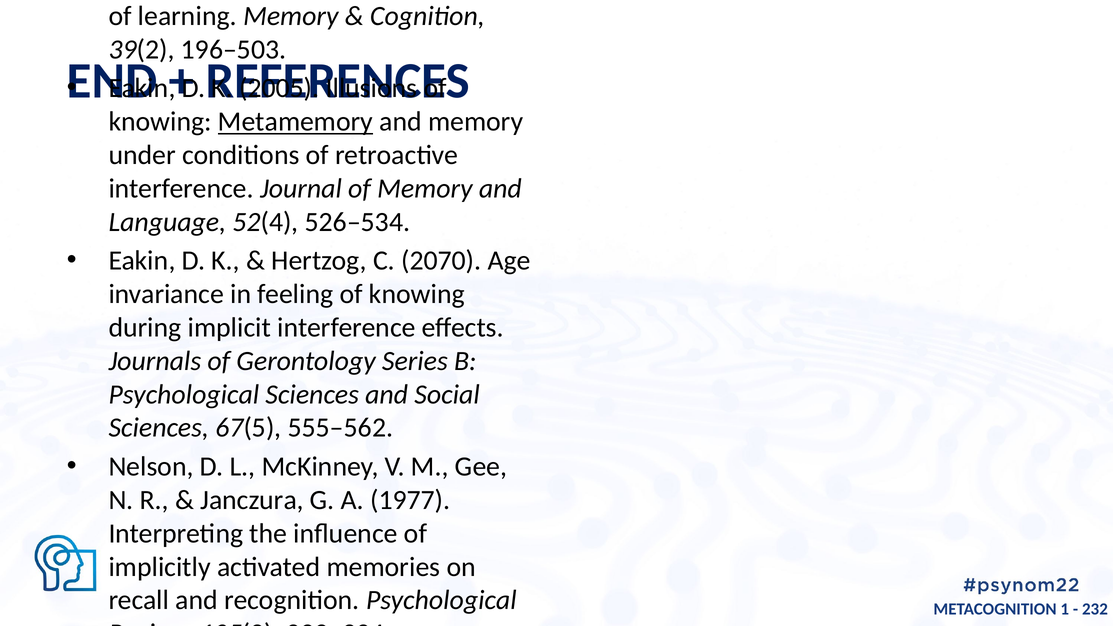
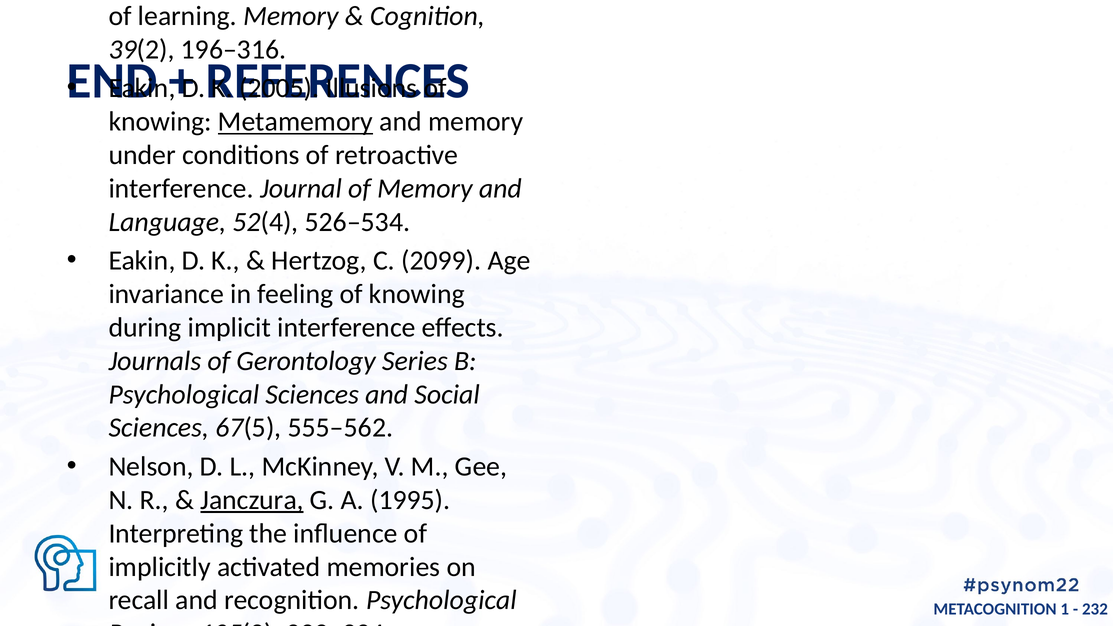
196–503: 196–503 -> 196–316 (234, 49)
2070: 2070 -> 2099 (441, 261)
Janczura underline: none -> present (252, 500)
1977: 1977 -> 1995 (410, 500)
